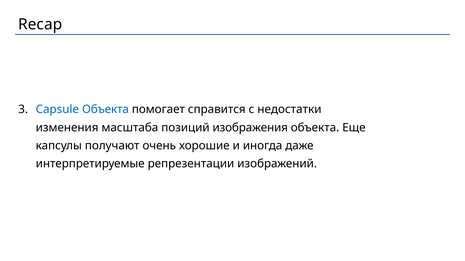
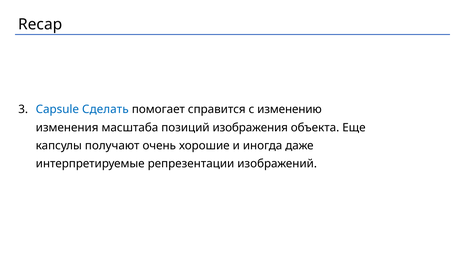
Capsule Объекта: Объекта -> Сделать (105, 110)
недостатки: недостатки -> изменению (290, 110)
